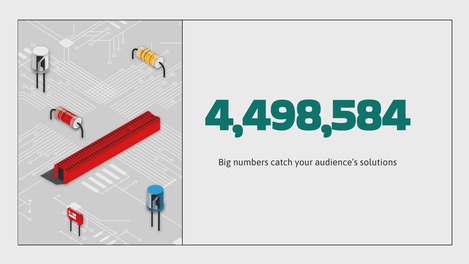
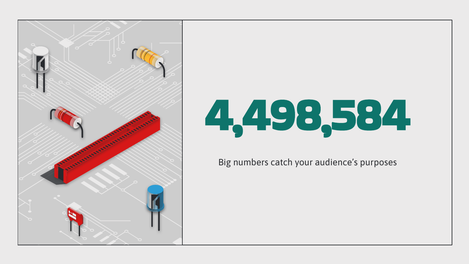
solutions: solutions -> purposes (378, 162)
